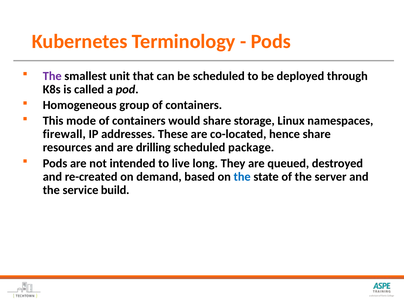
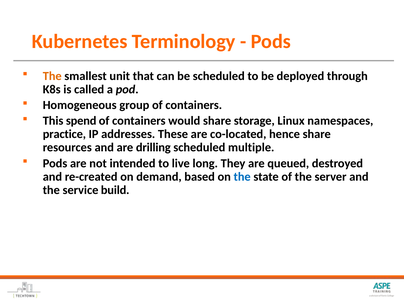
The colour: purple -> orange (52, 76)
mode: mode -> spend (81, 121)
firewall: firewall -> practice (64, 134)
package: package -> multiple (251, 148)
